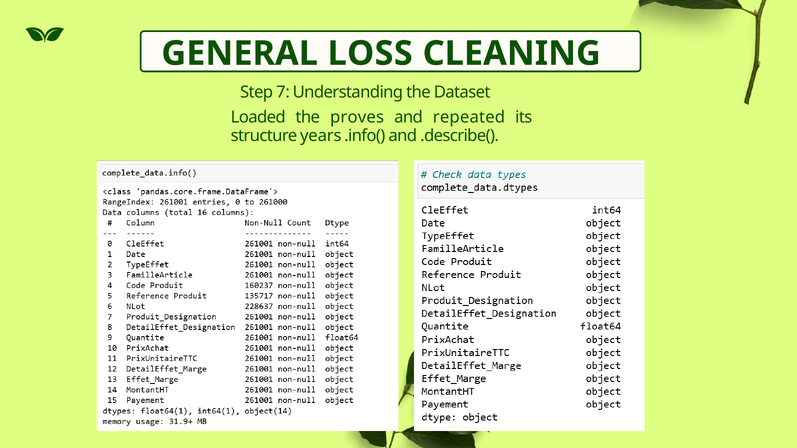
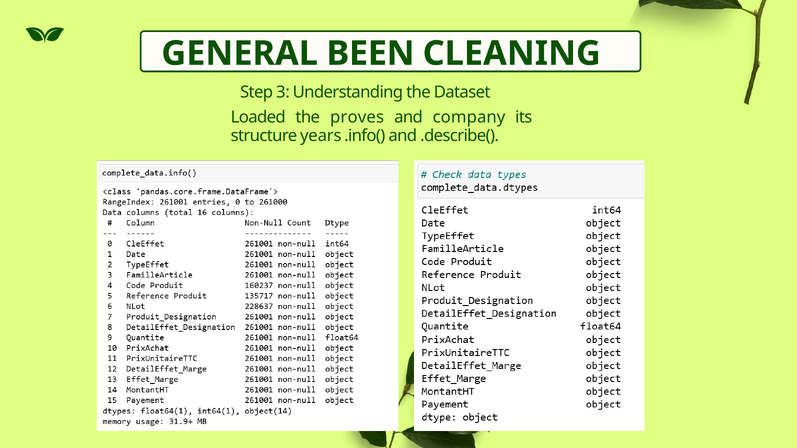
LOSS: LOSS -> BEEN (370, 54)
7: 7 -> 3 (283, 92)
repeated: repeated -> company (469, 118)
